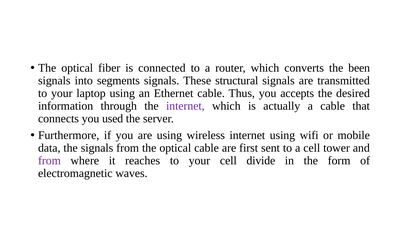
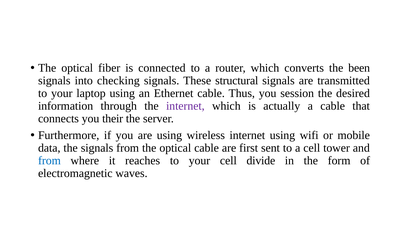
segments: segments -> checking (118, 80)
accepts: accepts -> session (297, 93)
used: used -> their (113, 118)
from colour: purple -> blue (49, 160)
